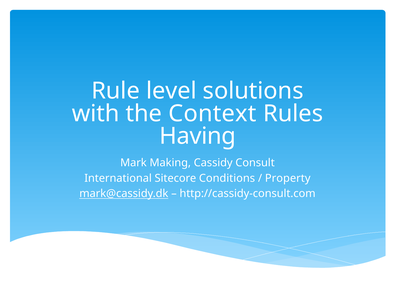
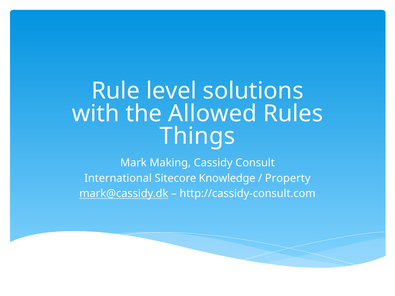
Context: Context -> Allowed (213, 114)
Having: Having -> Things (197, 136)
Conditions: Conditions -> Knowledge (227, 178)
